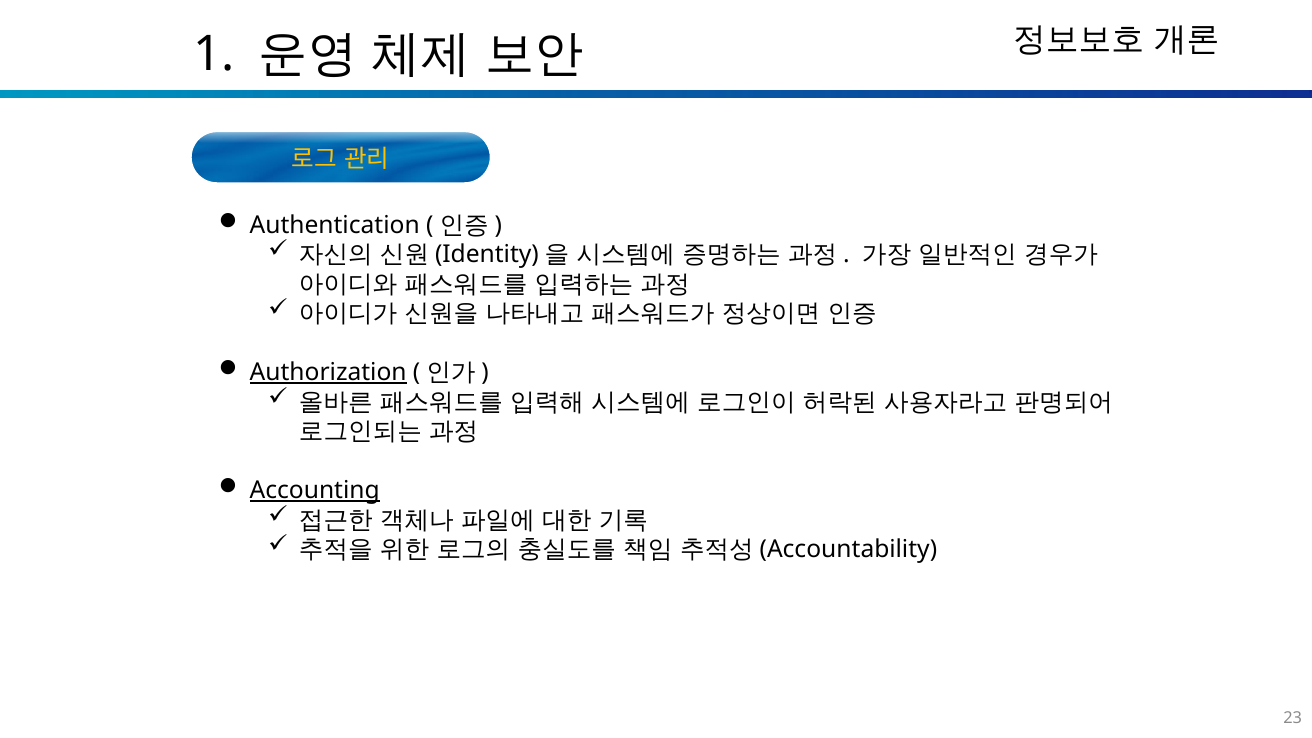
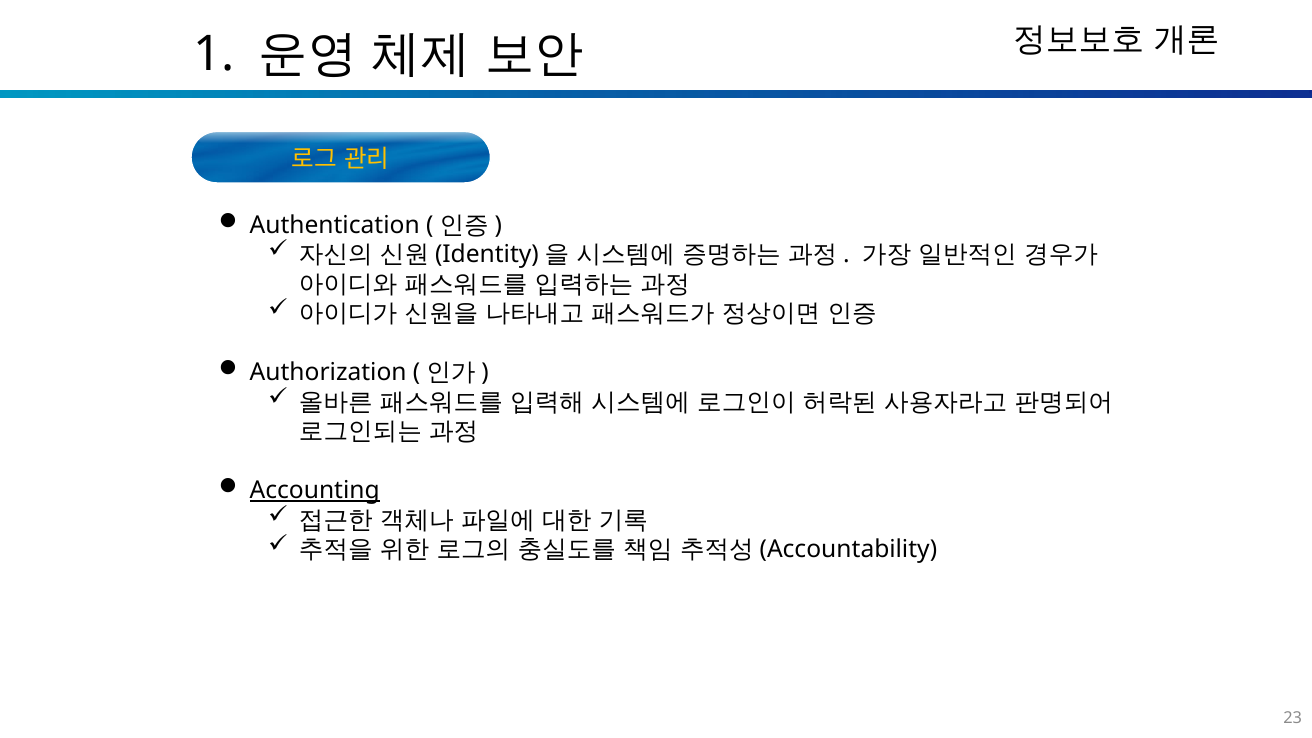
Authorization underline: present -> none (328, 373)
